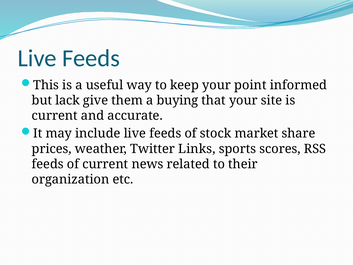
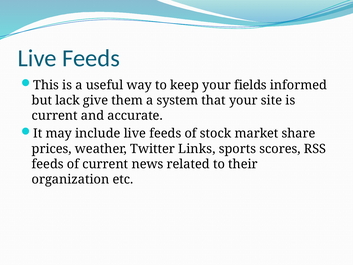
point: point -> fields (250, 85)
buying: buying -> system (177, 100)
